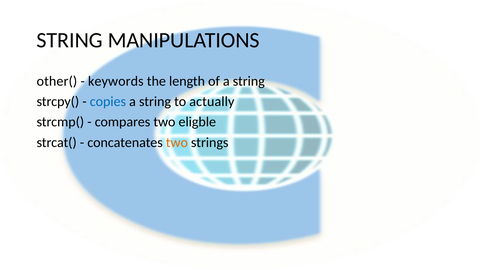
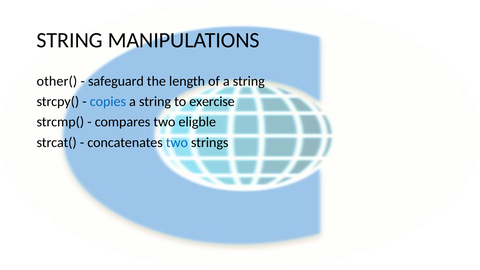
keywords: keywords -> safeguard (116, 81)
actually: actually -> exercise (212, 102)
two colour: orange -> blue (177, 142)
